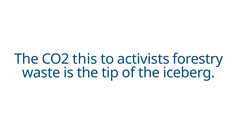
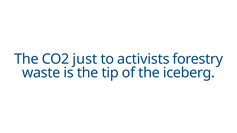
this: this -> just (85, 59)
